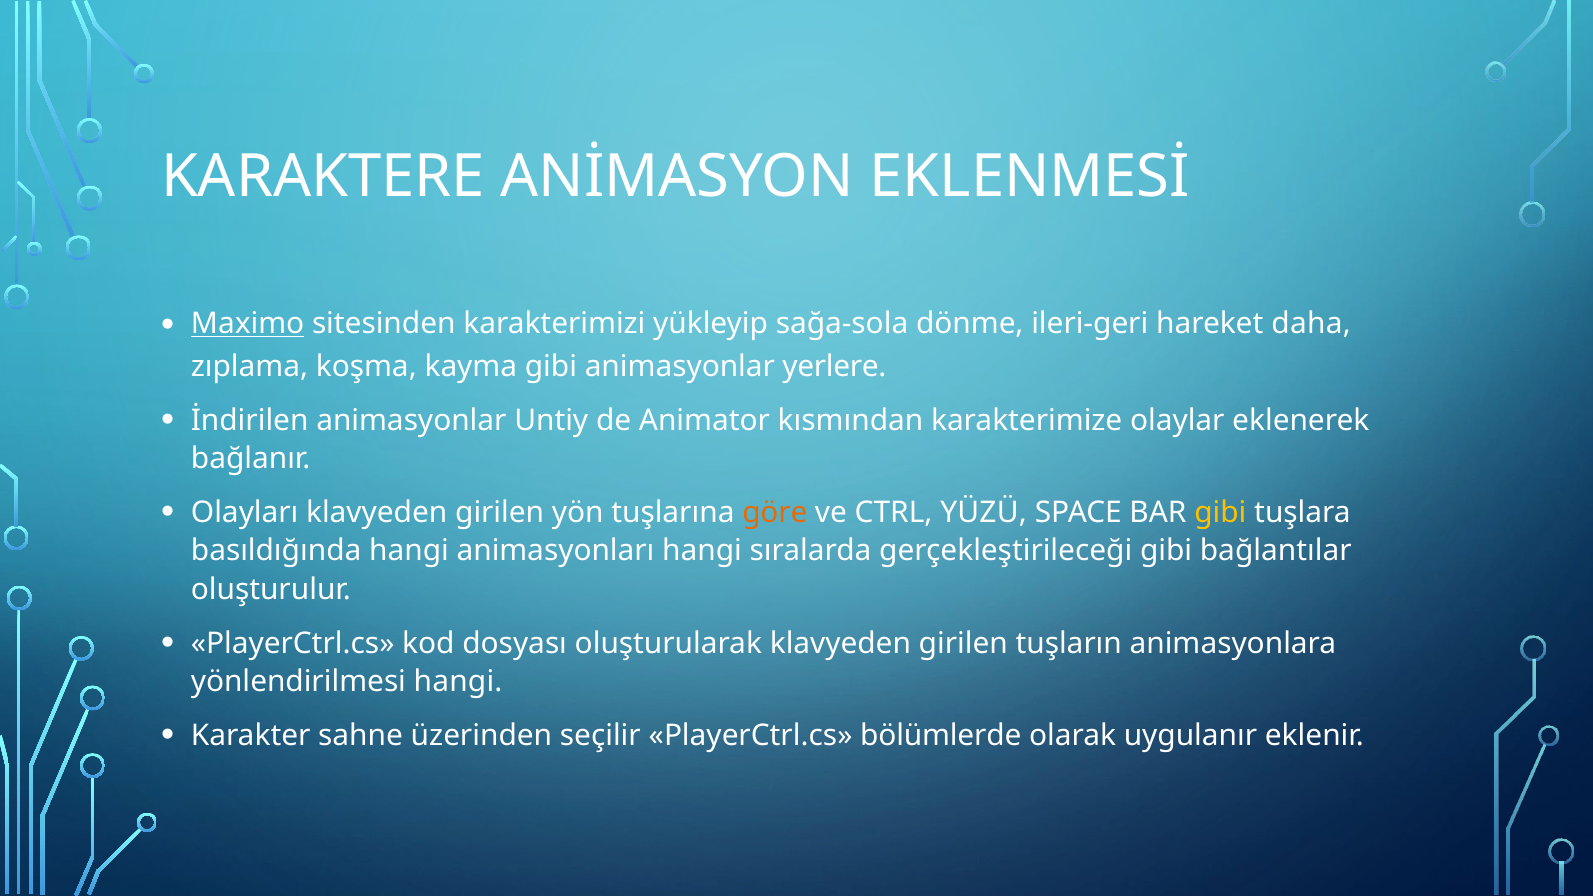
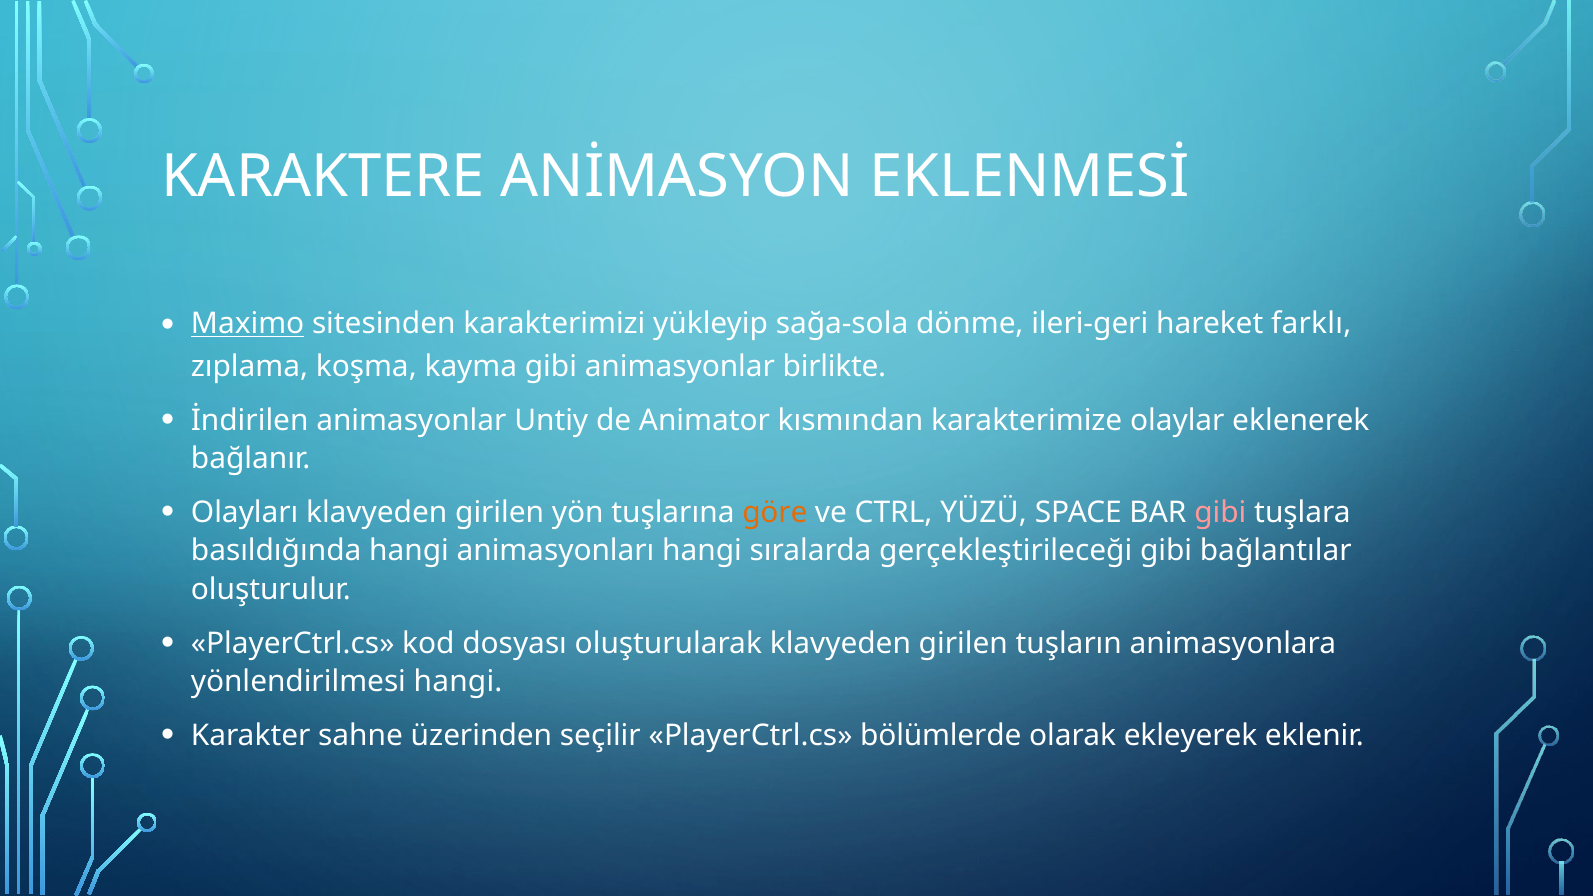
daha: daha -> farklı (1311, 323)
yerlere: yerlere -> birlikte (834, 367)
gibi colour: yellow -> pink (1220, 512)
uygulanır: uygulanır -> ekleyerek (1191, 736)
